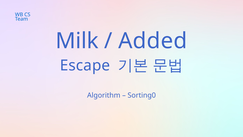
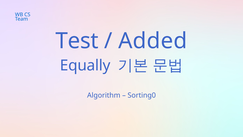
Milk: Milk -> Test (77, 41)
Escape: Escape -> Equally (85, 65)
